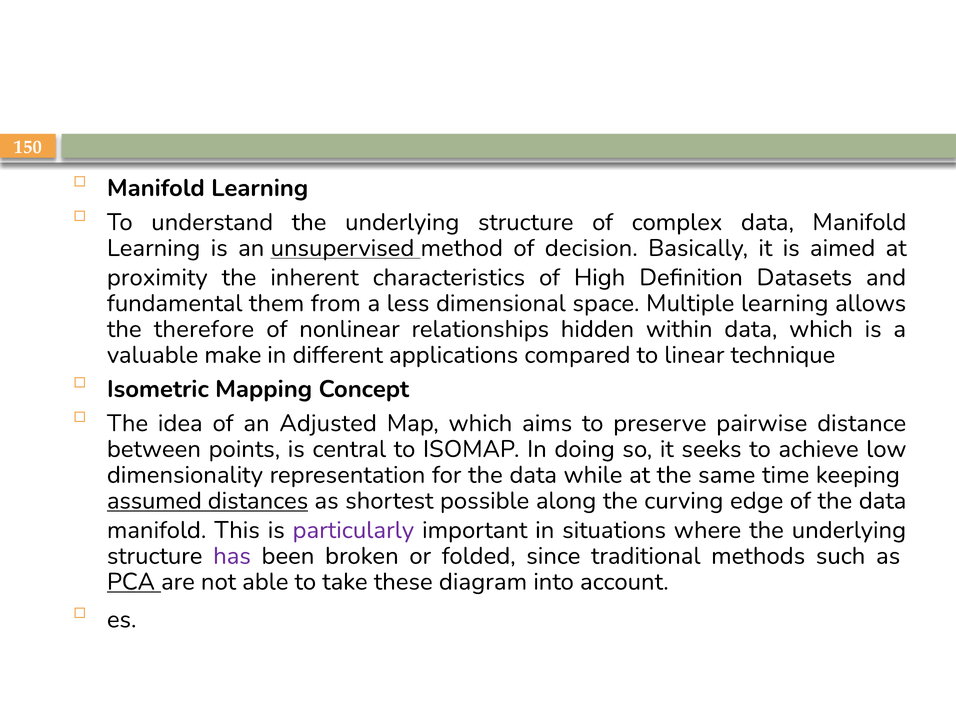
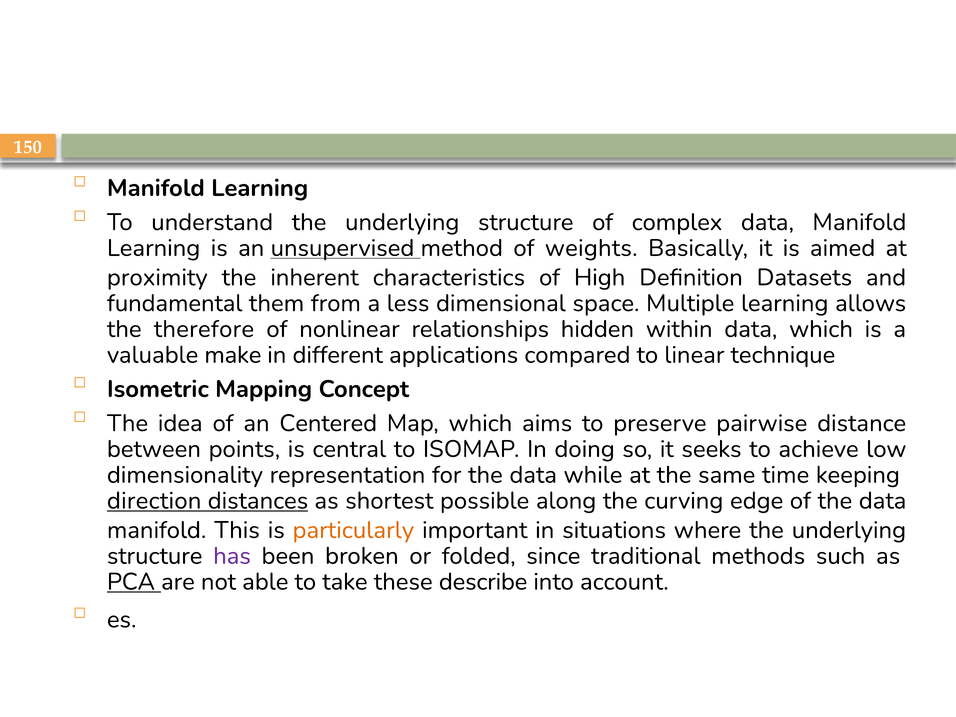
decision: decision -> weights (591, 248)
Adjusted: Adjusted -> Centered (328, 423)
assumed: assumed -> direction (154, 501)
particularly colour: purple -> orange (353, 530)
diagram: diagram -> describe (483, 582)
